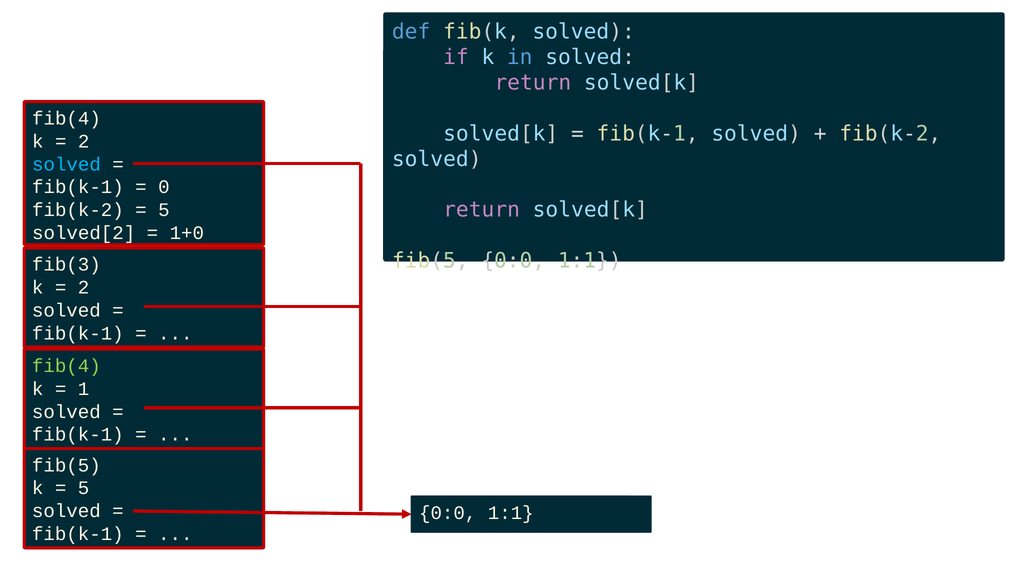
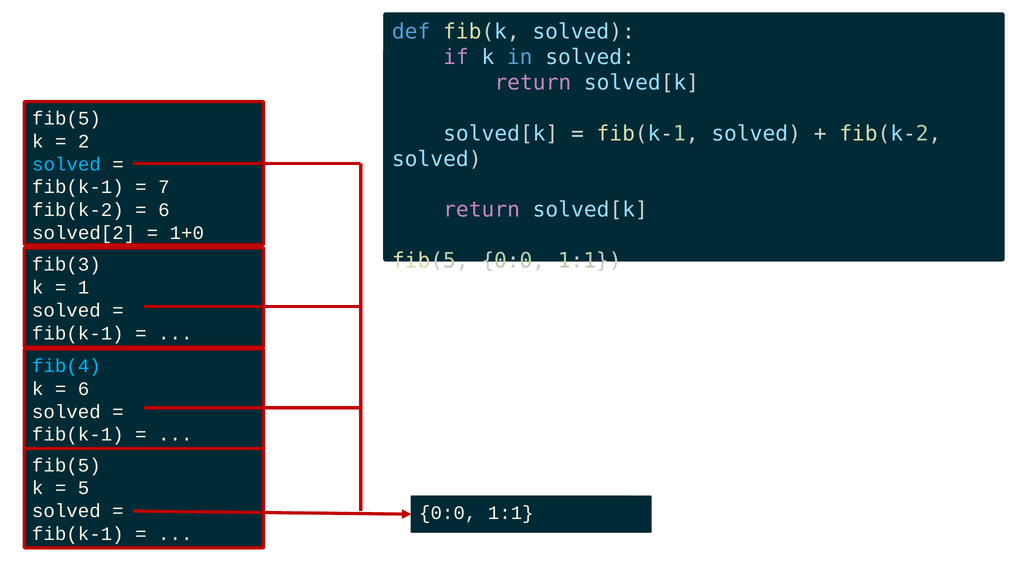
fib(4: fib(4 -> fib(5 (66, 118)
0: 0 -> 7 (164, 187)
5: 5 -> 6 (164, 210)
2: 2 -> 1 (84, 288)
fib(4 colour: light green -> light blue (66, 366)
1: 1 -> 6 (84, 389)
